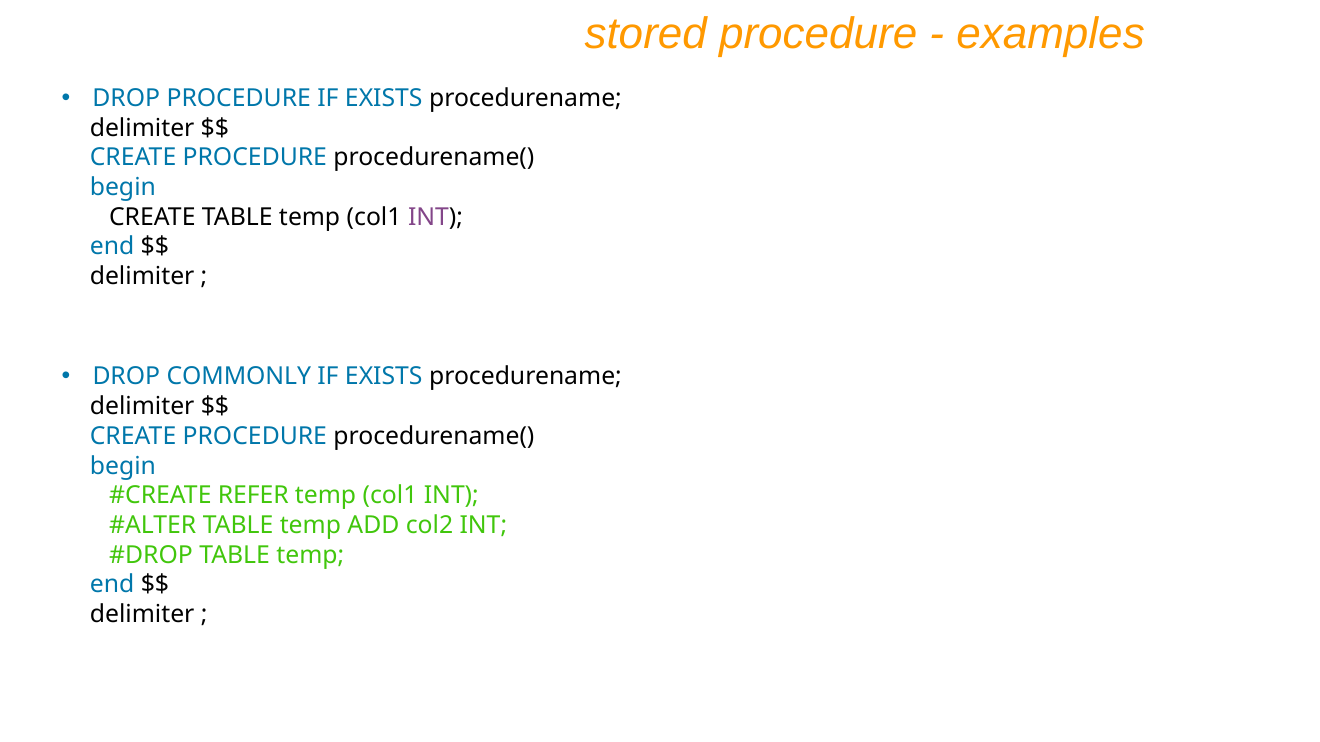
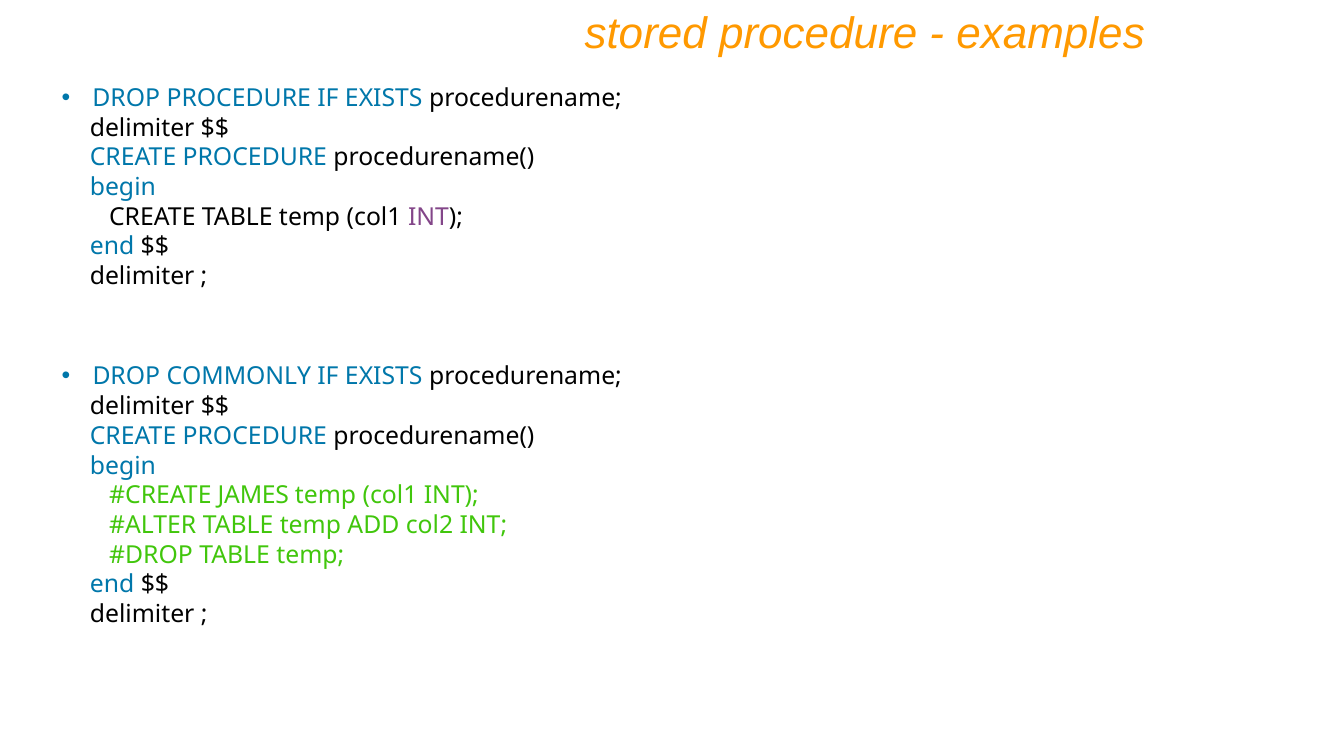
REFER: REFER -> JAMES (253, 496)
